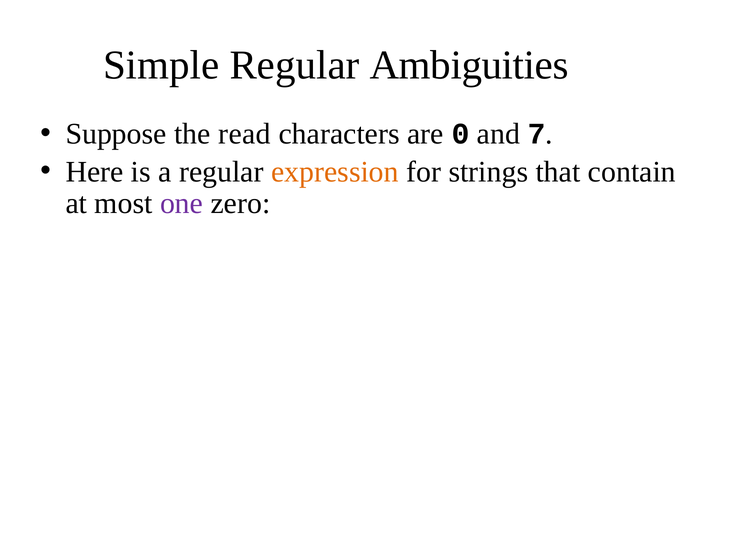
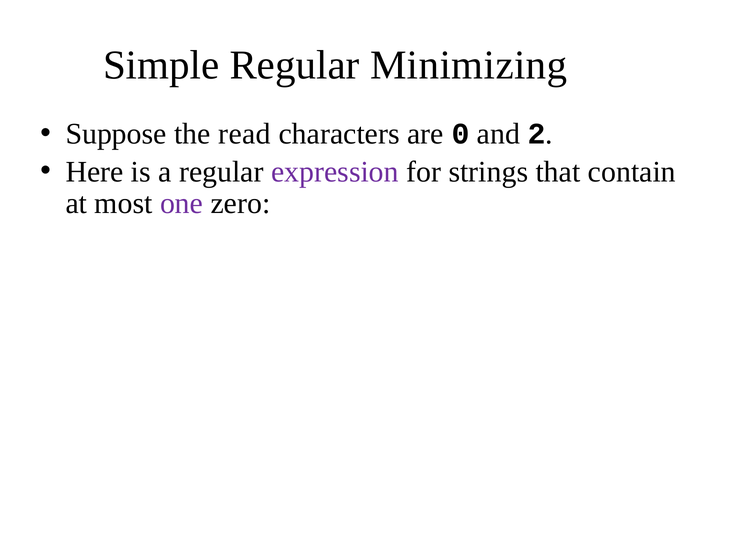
Ambiguities: Ambiguities -> Minimizing (469, 65)
7: 7 -> 2 (537, 134)
expression colour: orange -> purple (335, 172)
